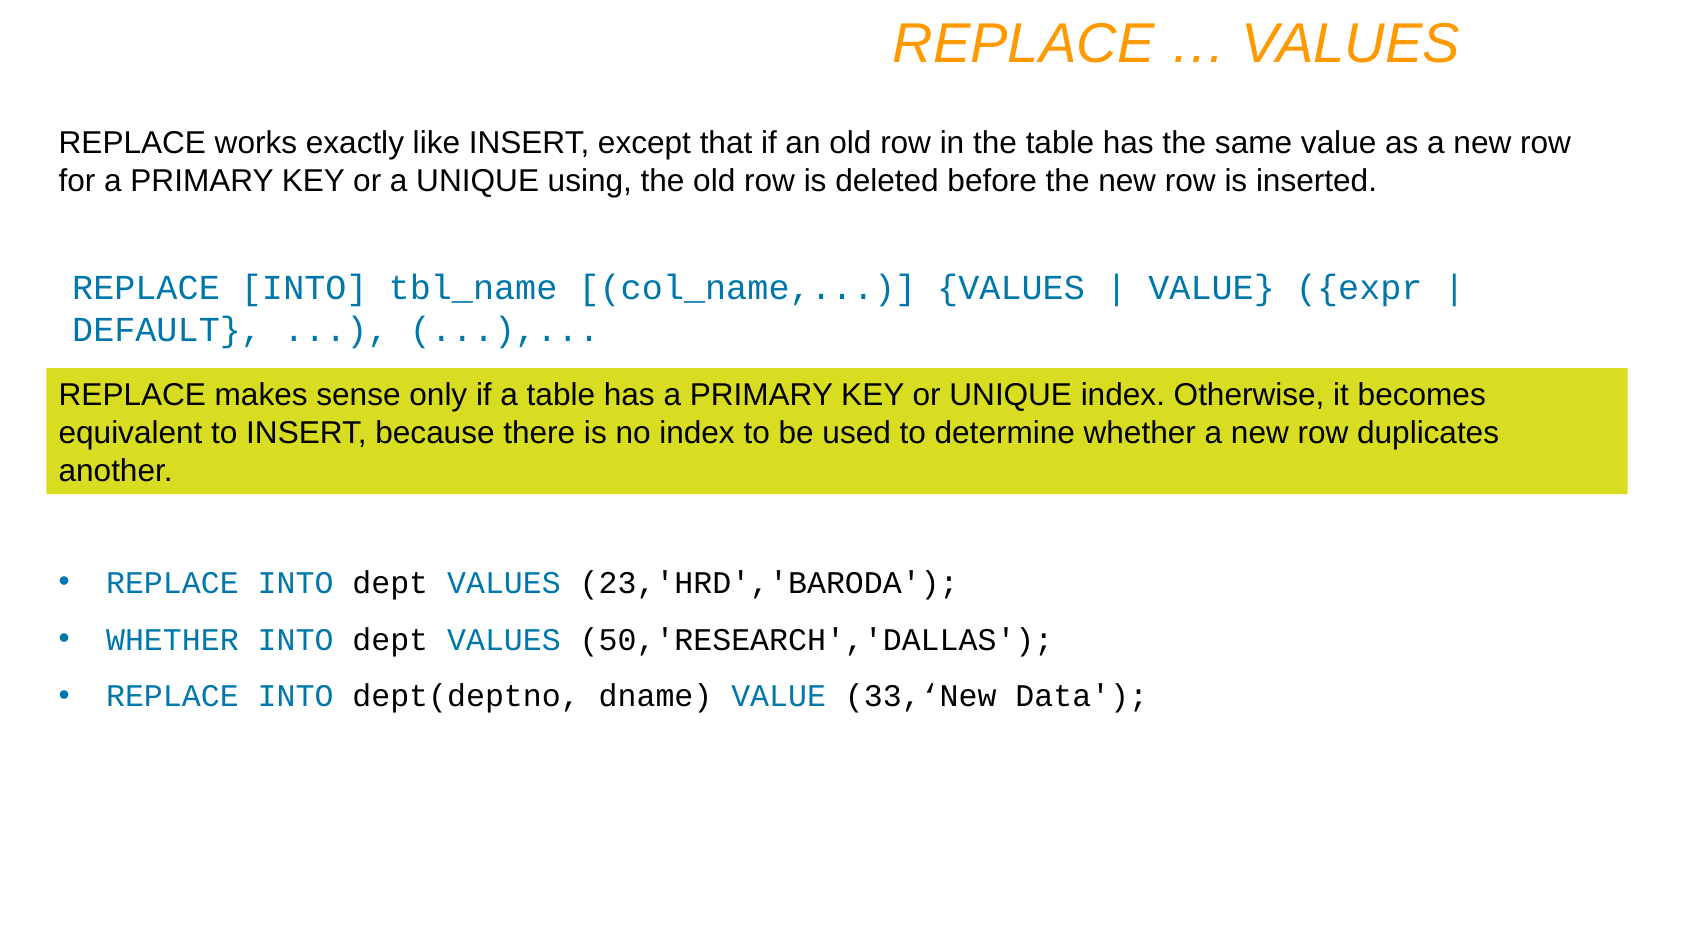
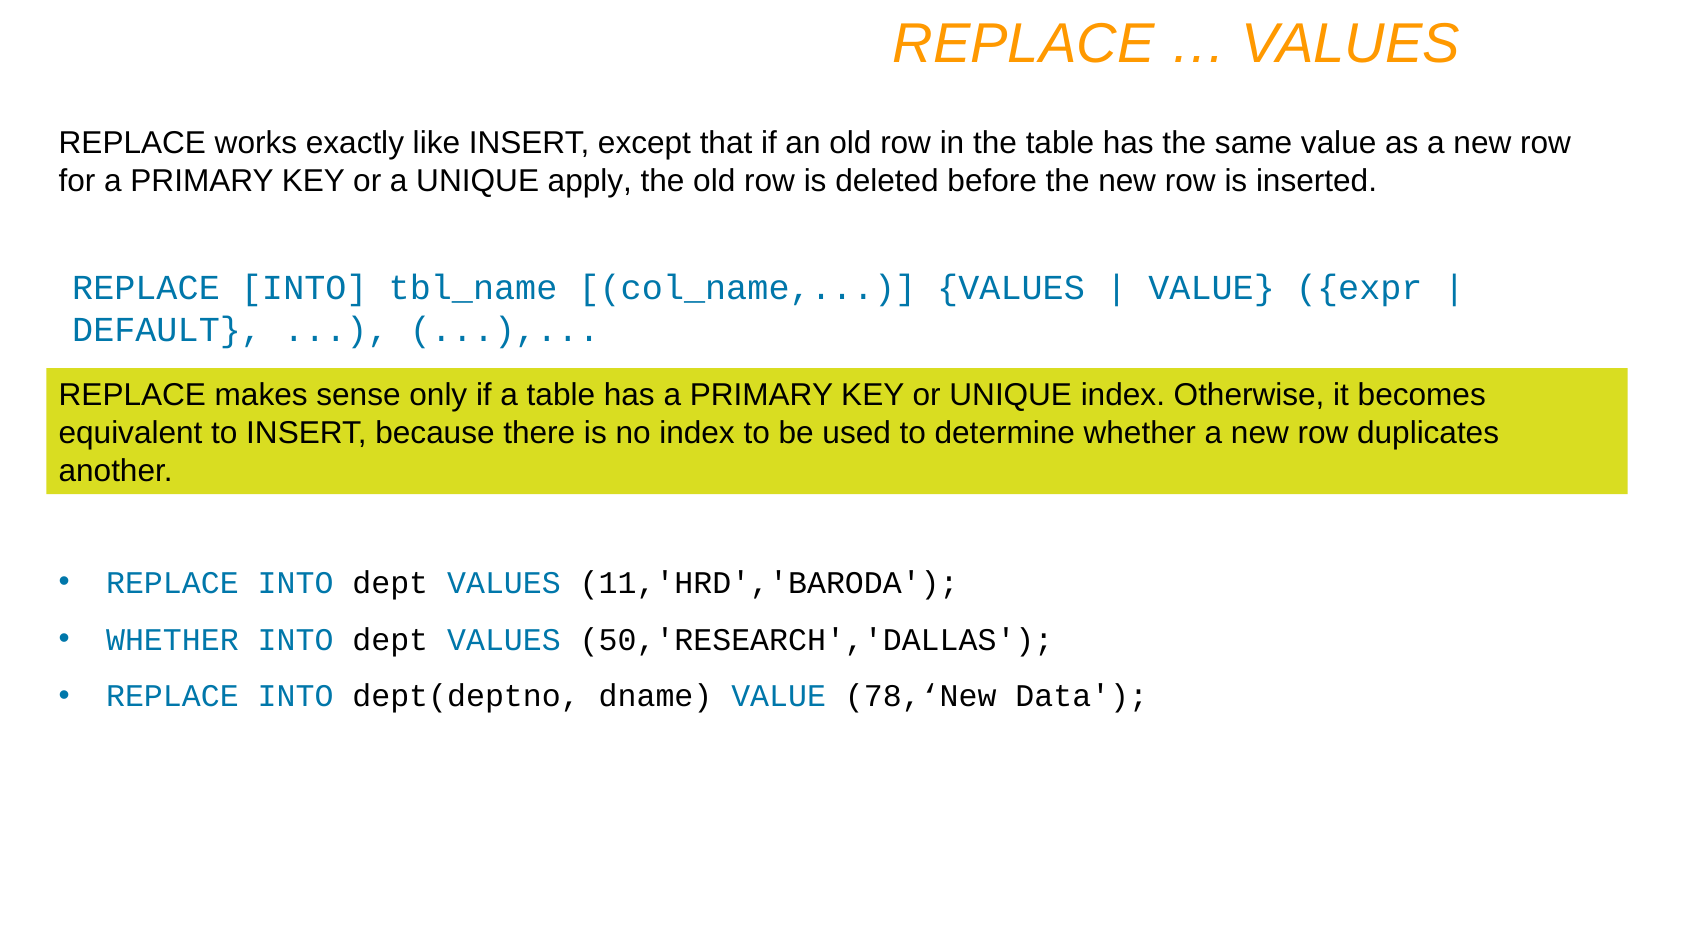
using: using -> apply (590, 181)
23,'HRD','BARODA: 23,'HRD','BARODA -> 11,'HRD','BARODA (769, 583)
33,‘New: 33,‘New -> 78,‘New (921, 697)
